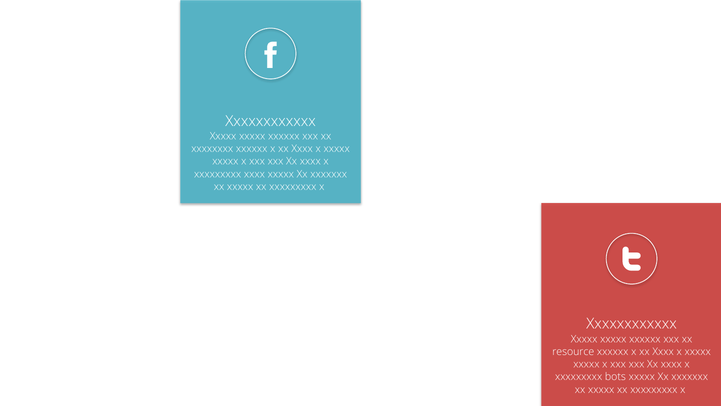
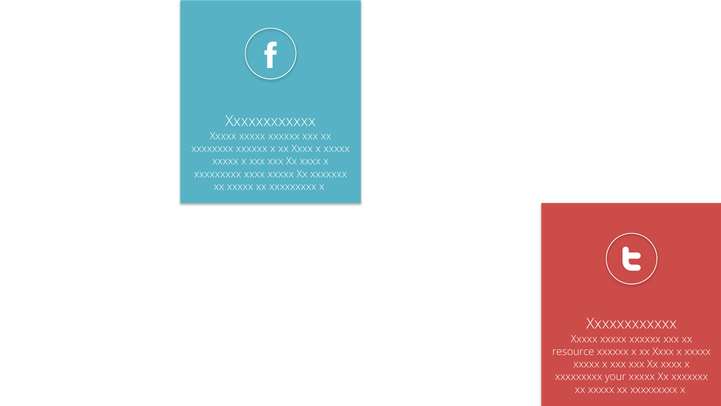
bots: bots -> your (615, 377)
